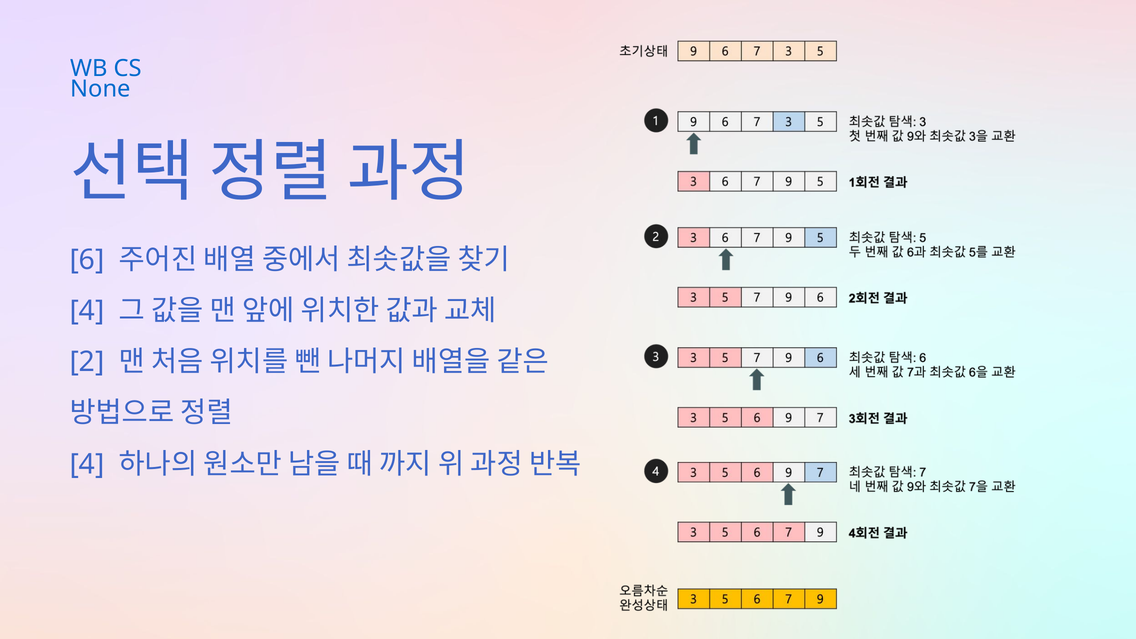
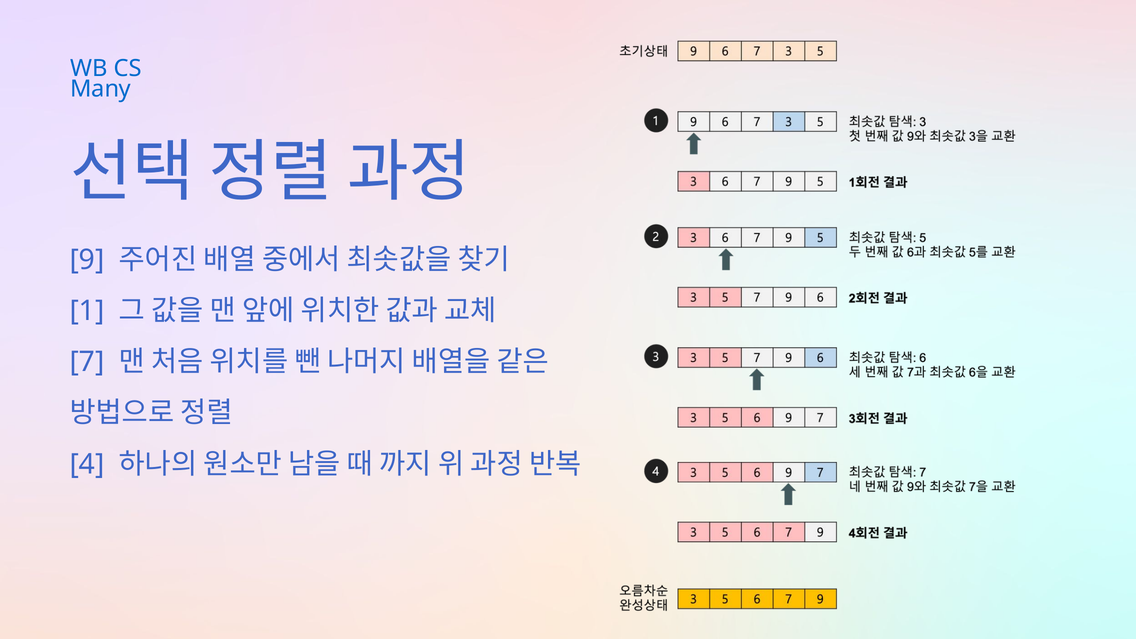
None: None -> Many (101, 89)
6: 6 -> 9 (87, 260)
4: 4 -> 1 (87, 311)
2: 2 -> 7 (87, 362)
